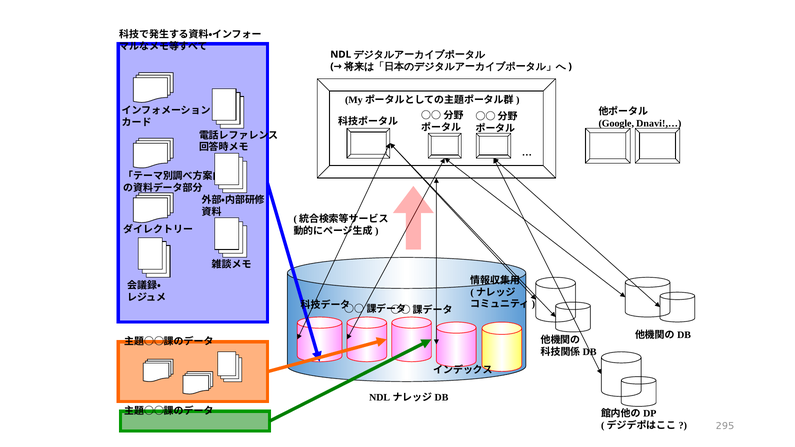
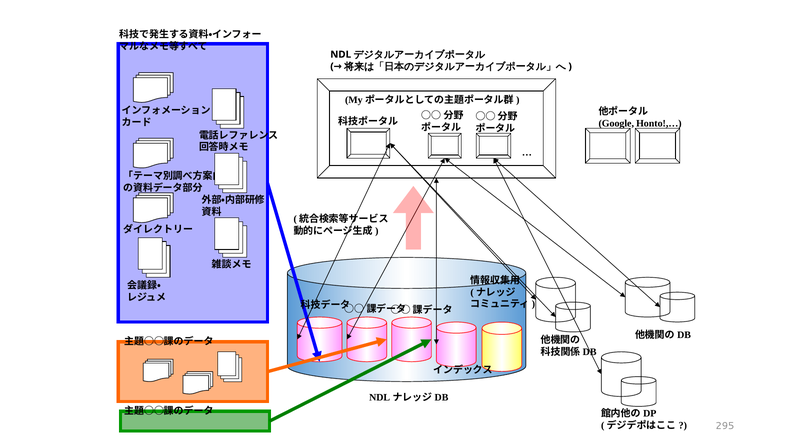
Dnavi!,…: Dnavi!,… -> Honto!,… (659, 123)
